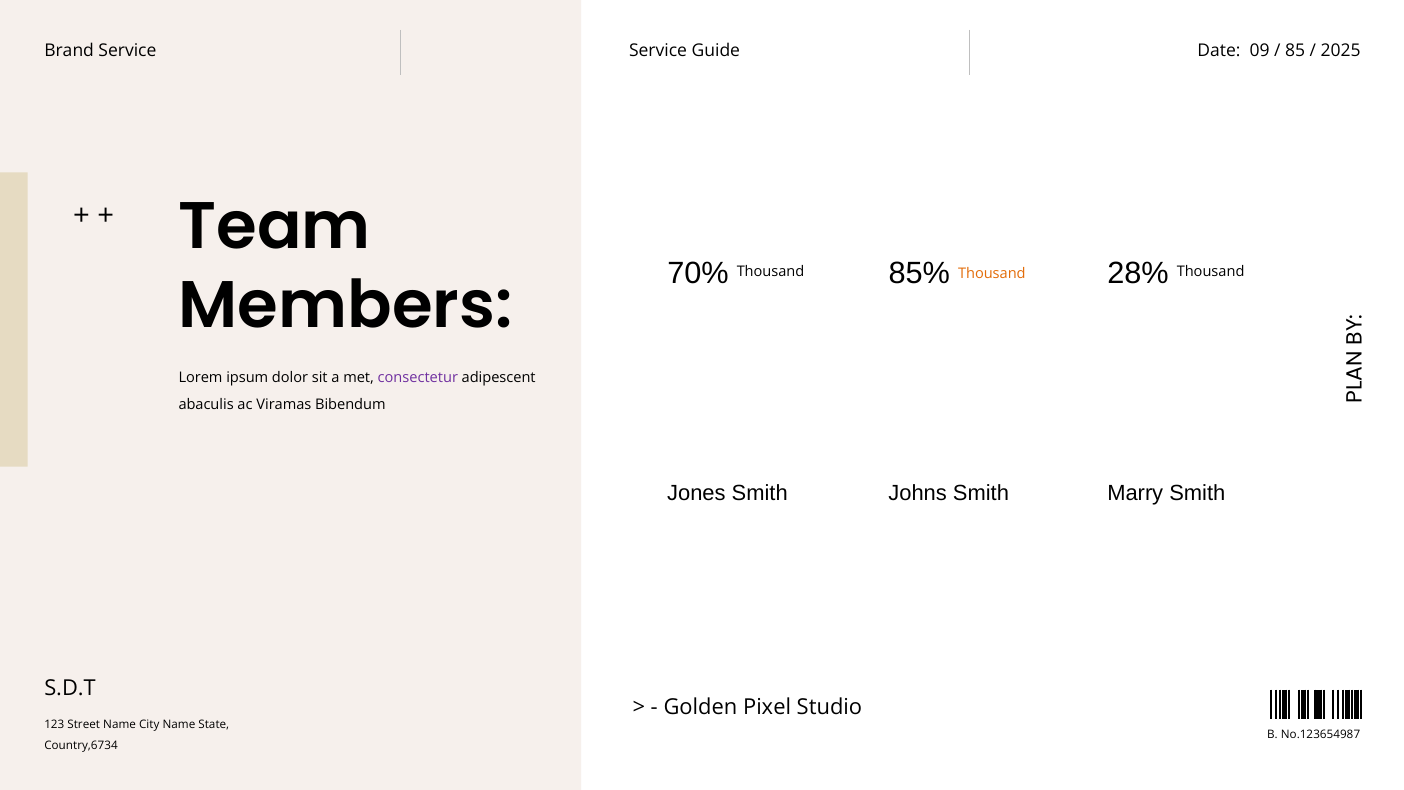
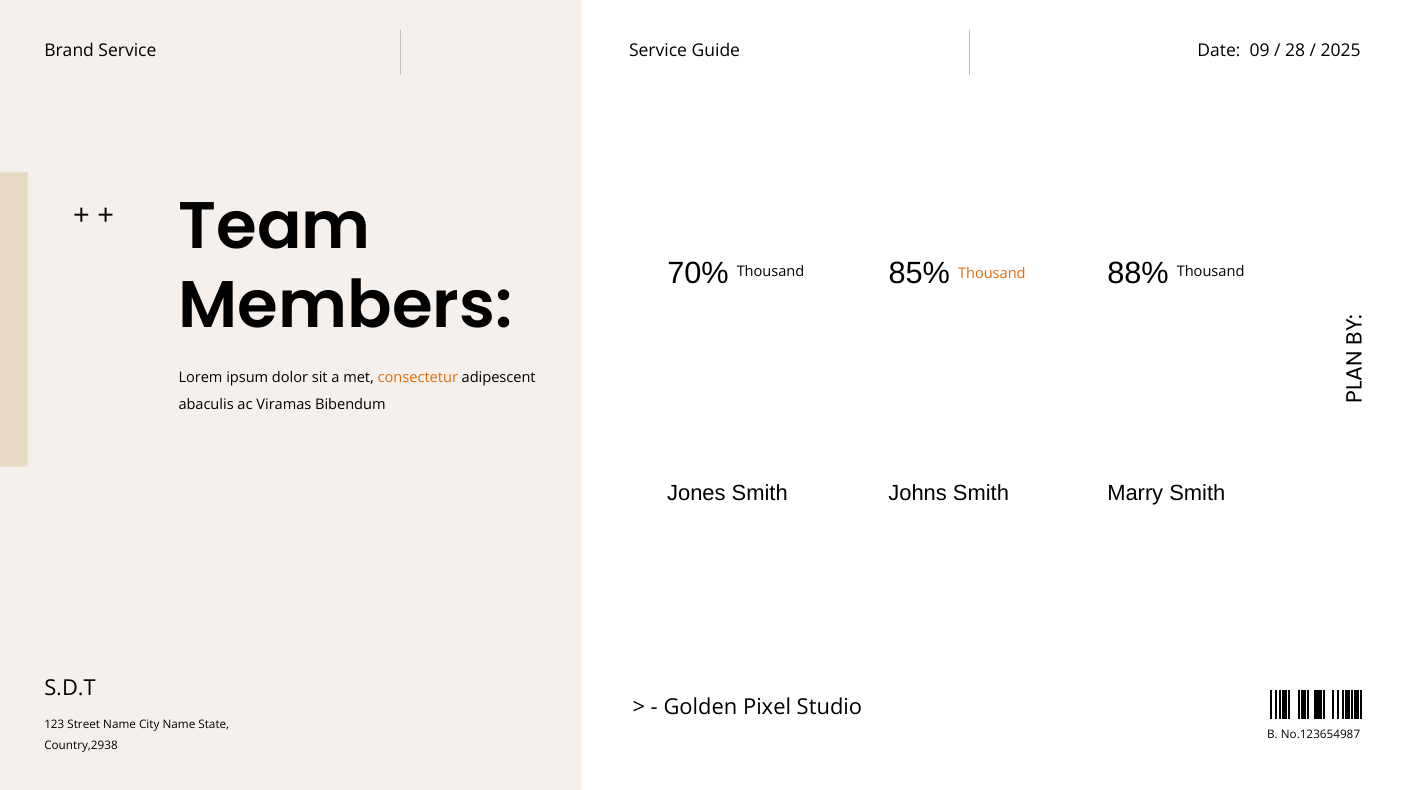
85: 85 -> 28 (1295, 50)
28%: 28% -> 88% (1138, 274)
consectetur colour: purple -> orange (418, 378)
Country,6734: Country,6734 -> Country,2938 (81, 746)
